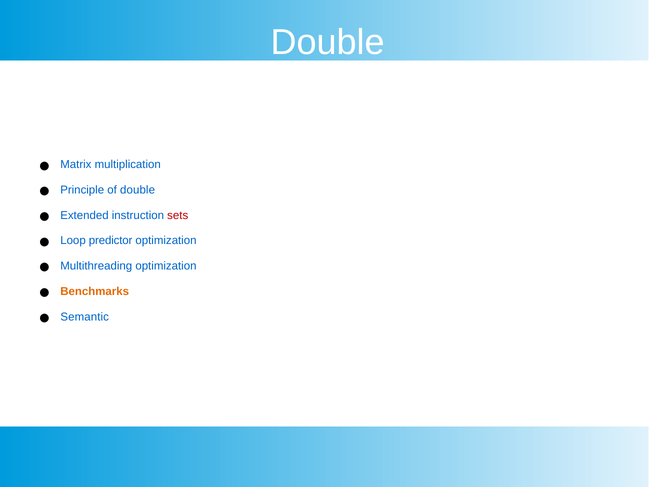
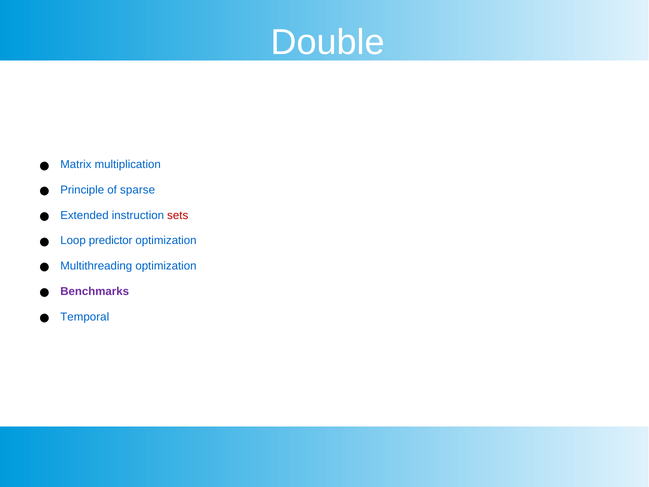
of double: double -> sparse (138, 190)
Benchmarks colour: orange -> purple (95, 291)
Semantic: Semantic -> Temporal (85, 317)
